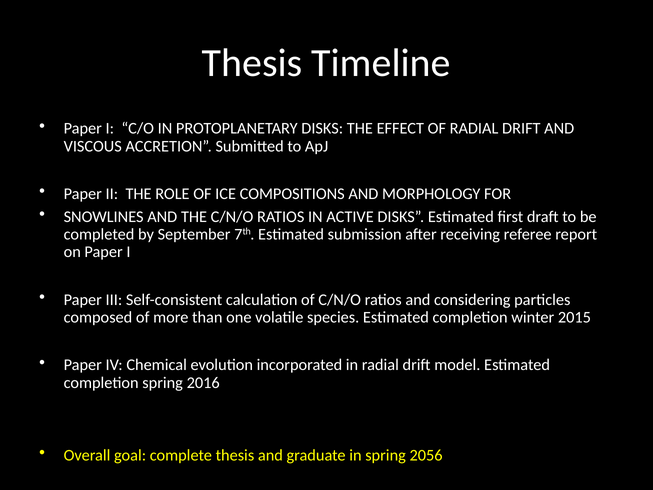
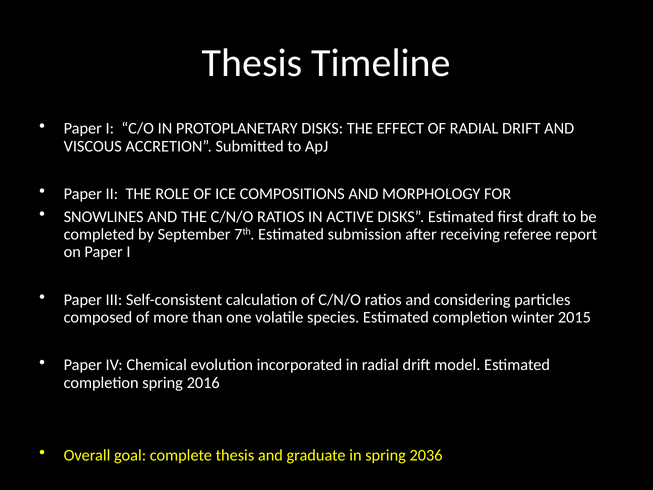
2056: 2056 -> 2036 (426, 455)
